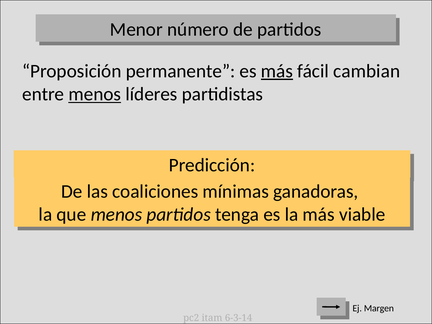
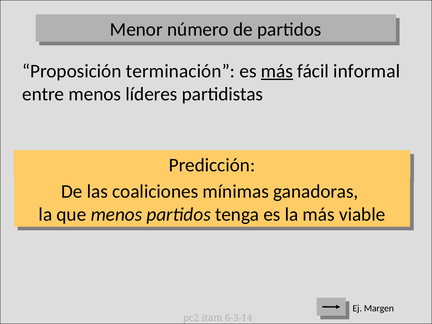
permanente: permanente -> terminación (180, 71)
cambian: cambian -> informal (367, 71)
menos underline: present -> none (95, 94)
